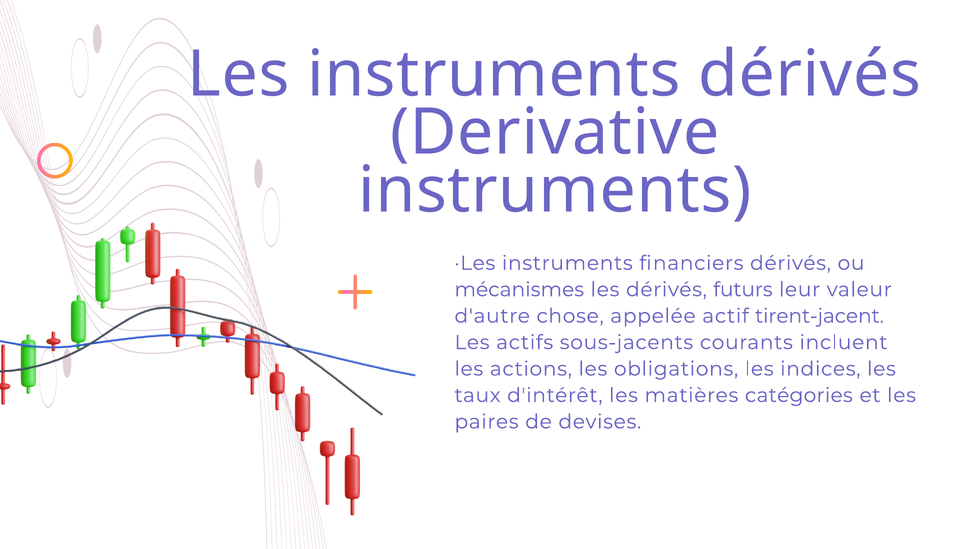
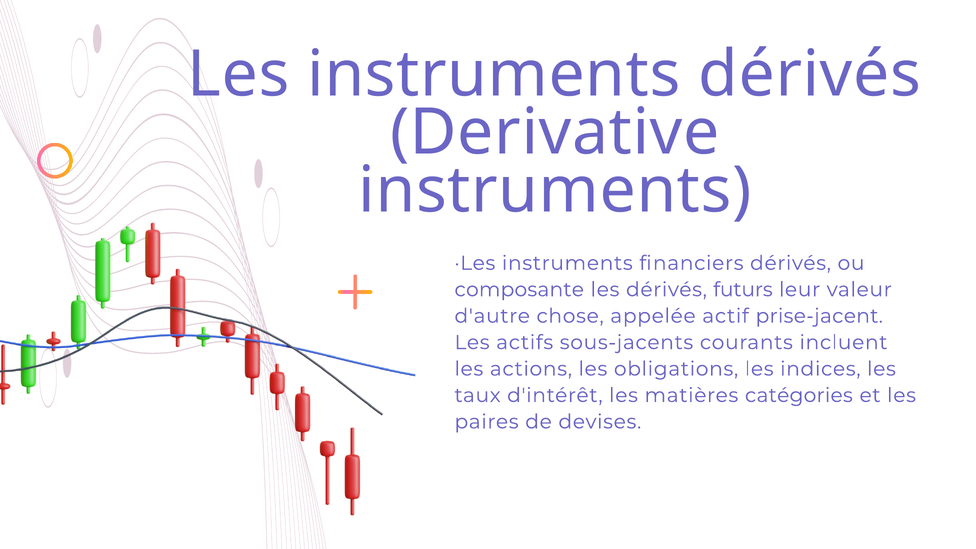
mécanismes: mécanismes -> composante (519, 290)
tirent-jacent: tirent-jacent -> prise-jacent (819, 316)
